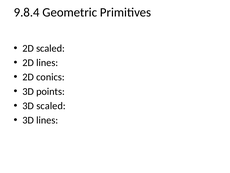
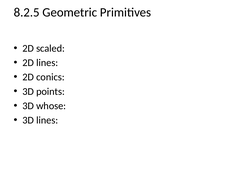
9.8.4: 9.8.4 -> 8.2.5 (27, 12)
3D scaled: scaled -> whose (51, 106)
